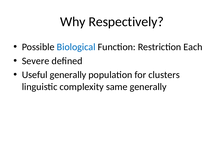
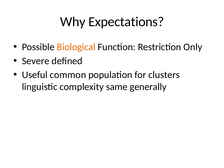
Respectively: Respectively -> Expectations (126, 22)
Biological colour: blue -> orange (76, 47)
Each: Each -> Only (193, 47)
Useful generally: generally -> common (68, 75)
